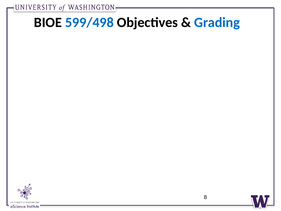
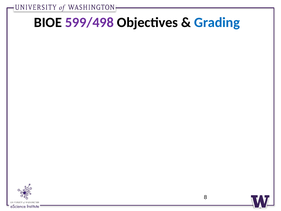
599/498 colour: blue -> purple (89, 23)
